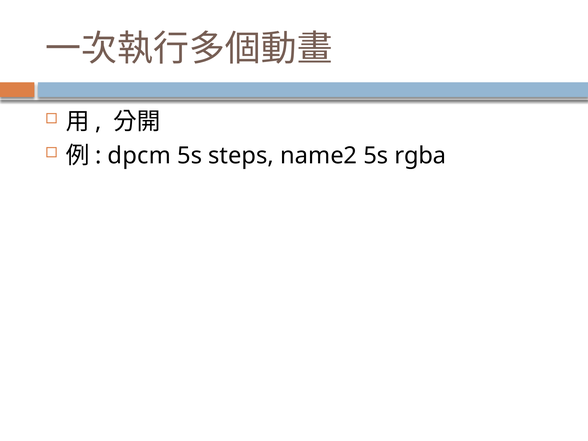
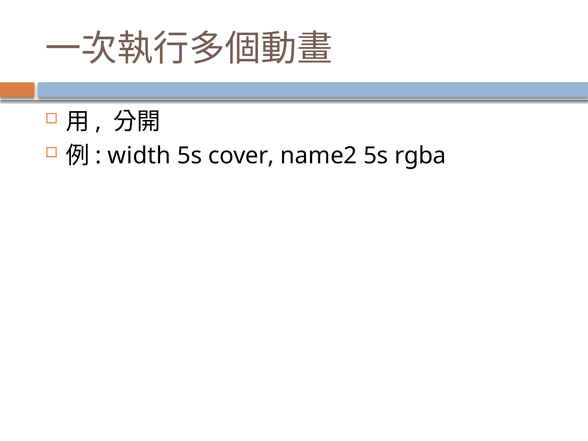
dpcm: dpcm -> width (139, 156)
steps: steps -> cover (241, 156)
